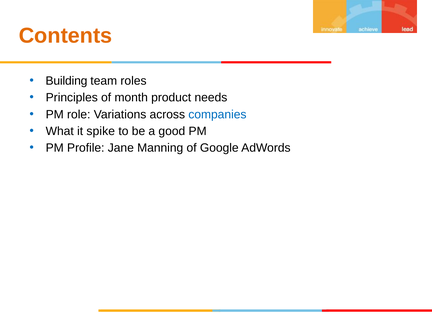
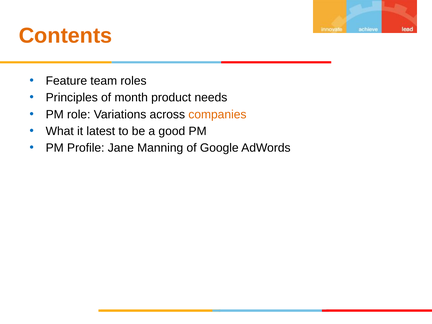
Building: Building -> Feature (66, 81)
companies colour: blue -> orange (217, 114)
spike: spike -> latest (101, 131)
